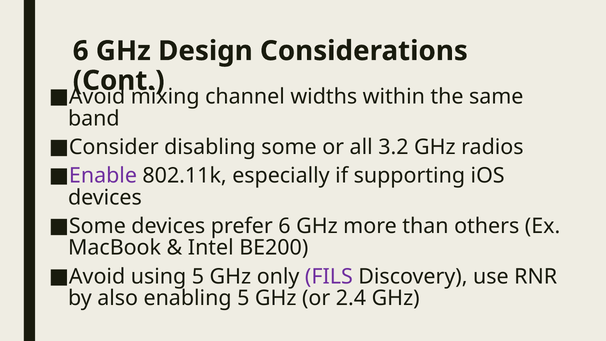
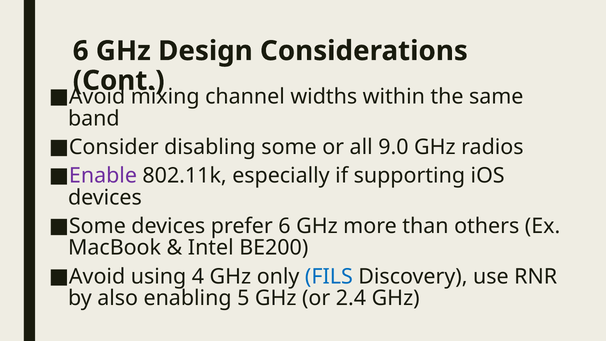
3.2: 3.2 -> 9.0 (393, 147)
using 5: 5 -> 4 (198, 276)
FILS colour: purple -> blue (329, 276)
